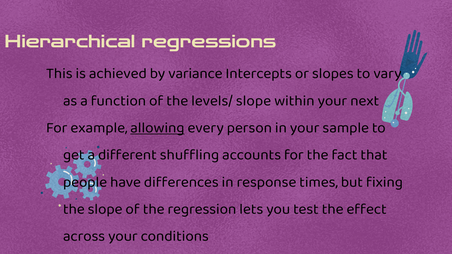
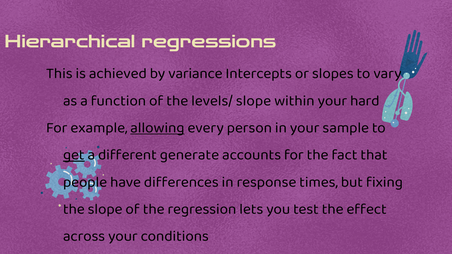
next: next -> hard (365, 101)
get underline: none -> present (74, 155)
shuffling: shuffling -> generate (189, 155)
